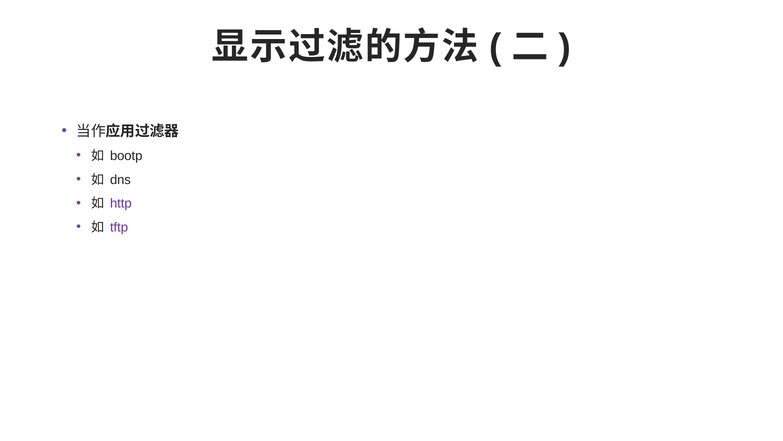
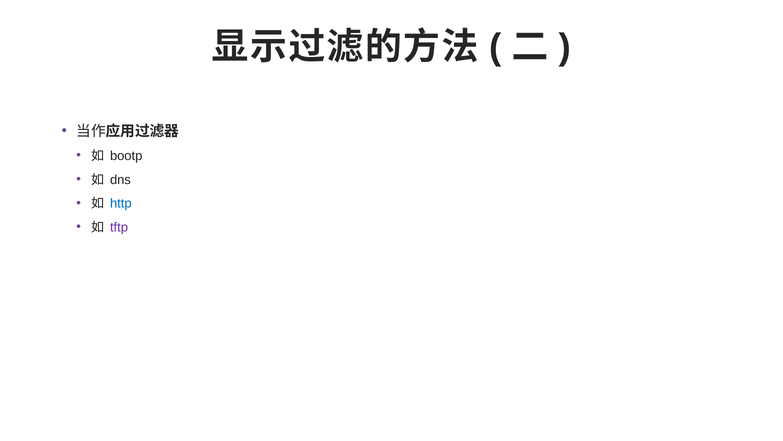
http colour: purple -> blue (121, 203)
